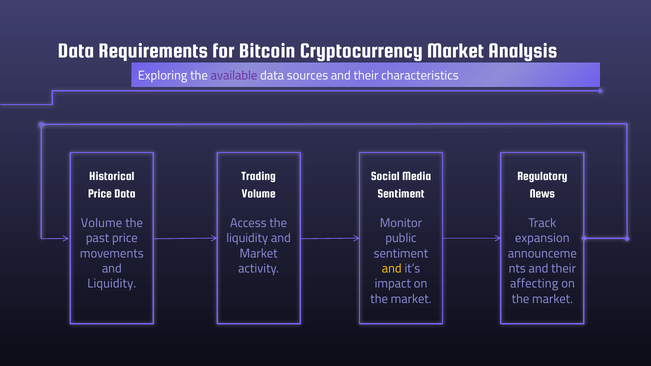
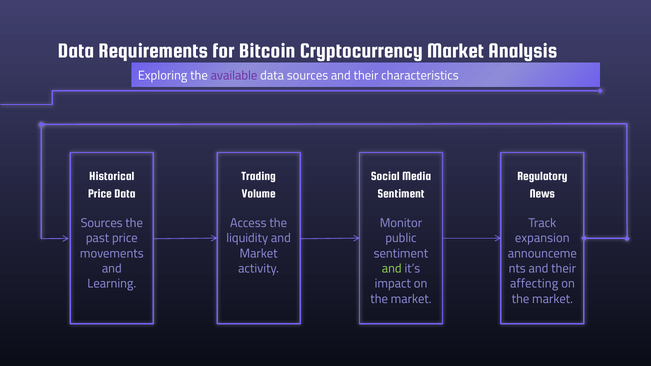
Volume: Volume -> Sources (102, 223)
and colour: yellow -> light green (392, 269)
Liquidity: Liquidity -> Learning (112, 284)
